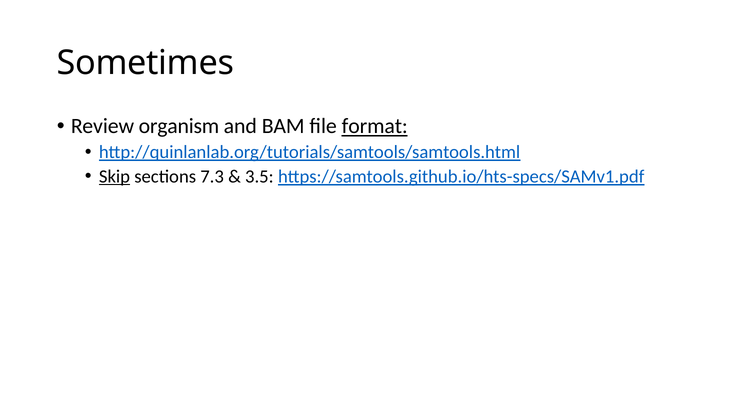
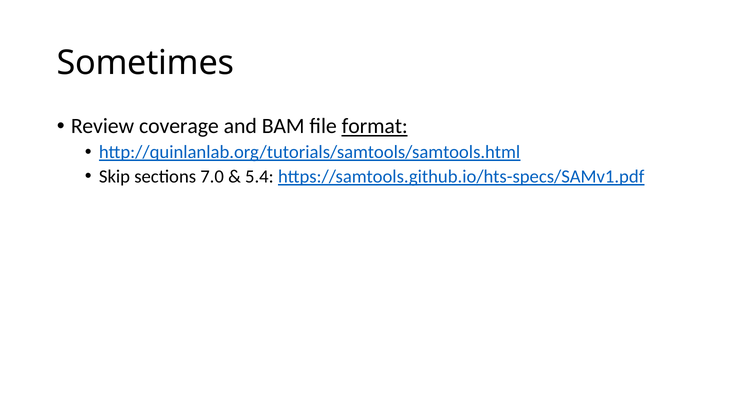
organism: organism -> coverage (179, 126)
Skip underline: present -> none (115, 177)
7.3: 7.3 -> 7.0 (212, 177)
3.5: 3.5 -> 5.4 (259, 177)
